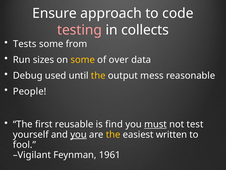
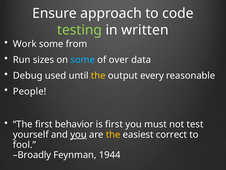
testing colour: pink -> light green (80, 30)
collects: collects -> written (145, 30)
Tests: Tests -> Work (25, 44)
some colour: yellow -> light blue (83, 60)
mess: mess -> every (152, 75)
reusable: reusable -> behavior (74, 124)
is find: find -> first (114, 124)
must underline: present -> none (155, 124)
written: written -> correct (172, 134)
Vigilant: Vigilant -> Broadly (32, 155)
1961: 1961 -> 1944 (110, 155)
